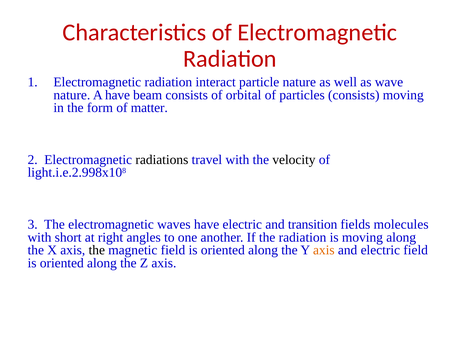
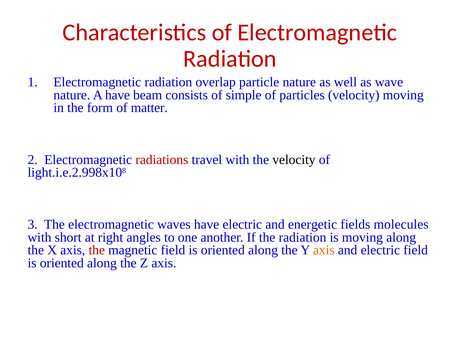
interact: interact -> overlap (216, 82)
orbital: orbital -> simple (244, 95)
particles consists: consists -> velocity (354, 95)
radiations colour: black -> red (162, 160)
transition: transition -> energetic (313, 224)
the colour: black -> red (97, 250)
